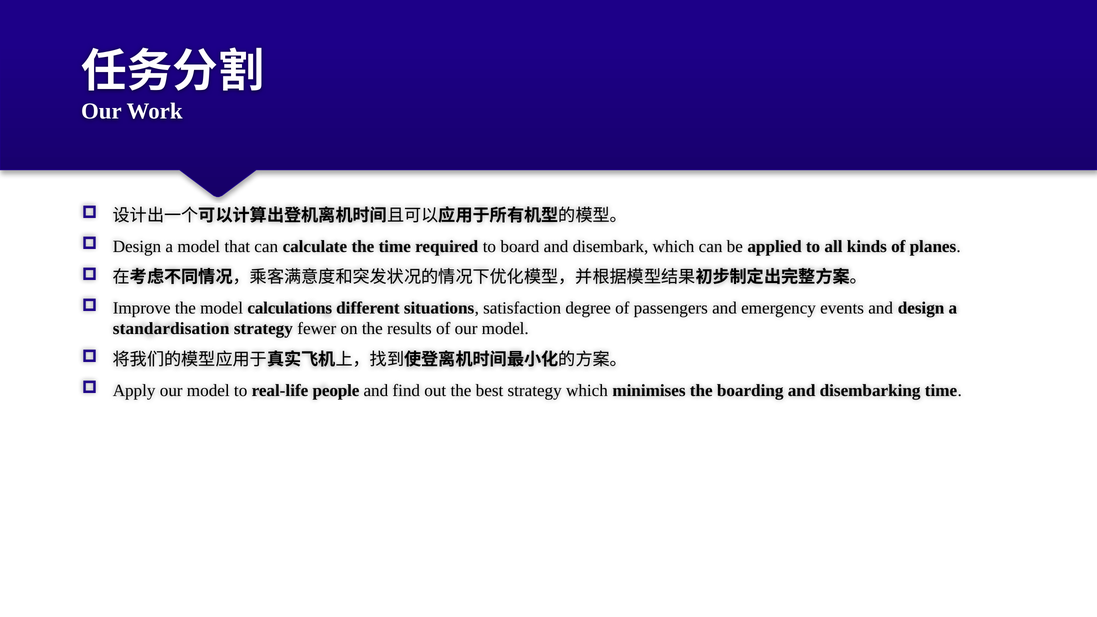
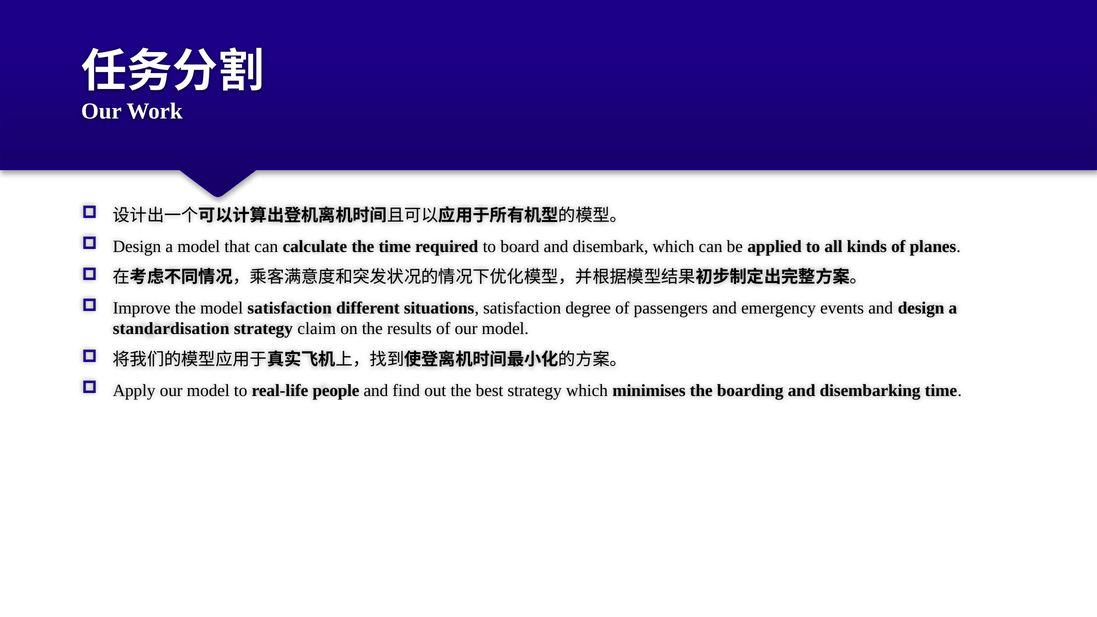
model calculations: calculations -> satisfaction (290, 308)
fewer: fewer -> claim (317, 329)
